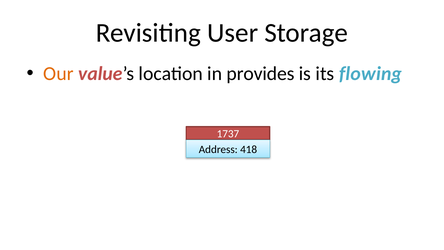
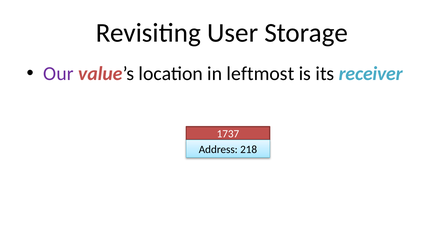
Our colour: orange -> purple (58, 74)
provides: provides -> leftmost (260, 74)
flowing: flowing -> receiver (371, 74)
418: 418 -> 218 (249, 149)
